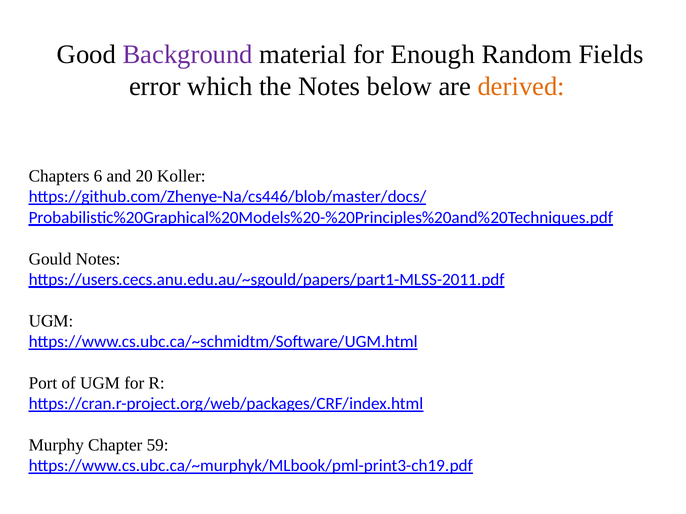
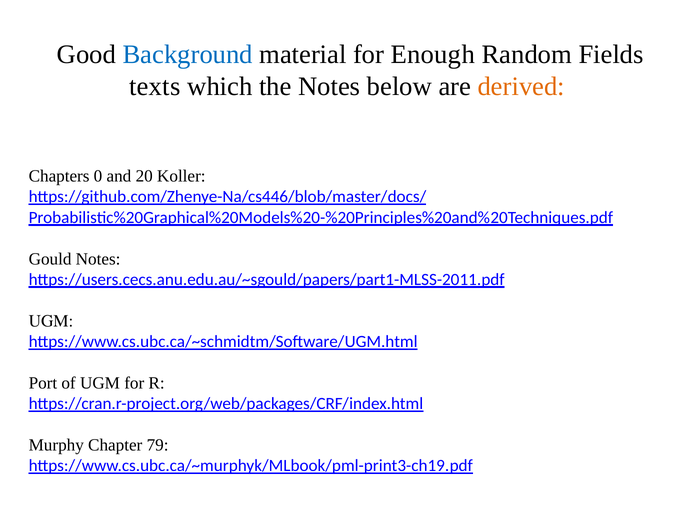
Background colour: purple -> blue (188, 54)
error: error -> texts (155, 86)
6: 6 -> 0 (98, 176)
59: 59 -> 79 (158, 446)
